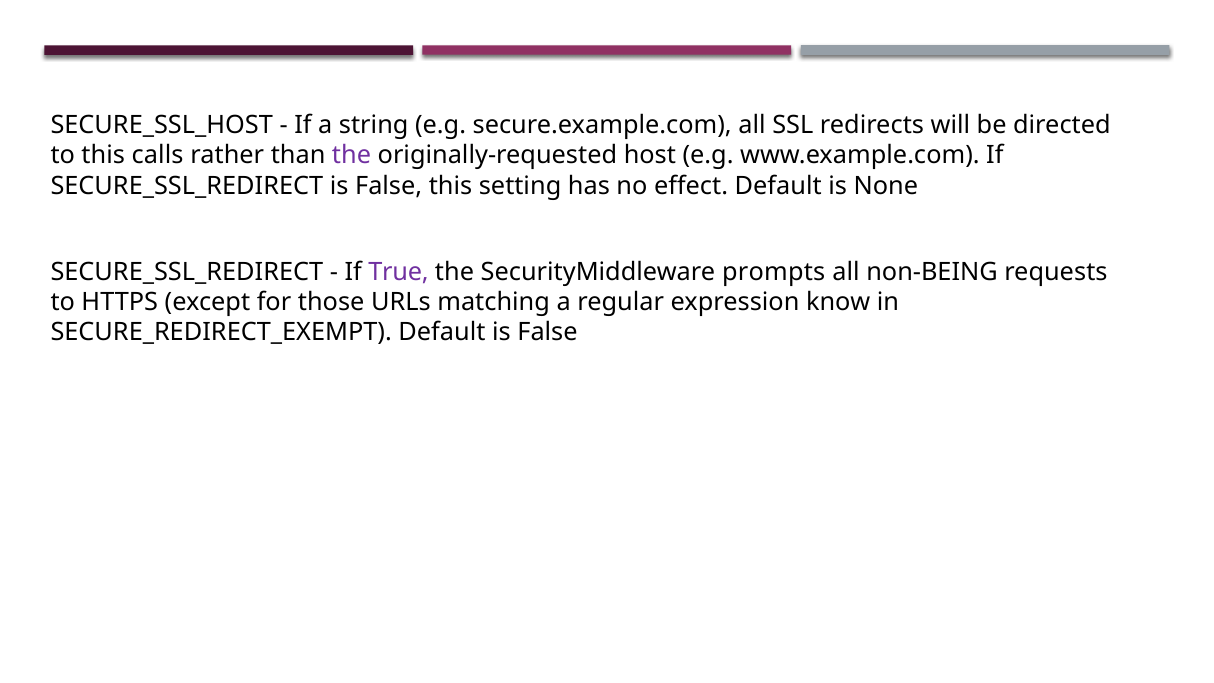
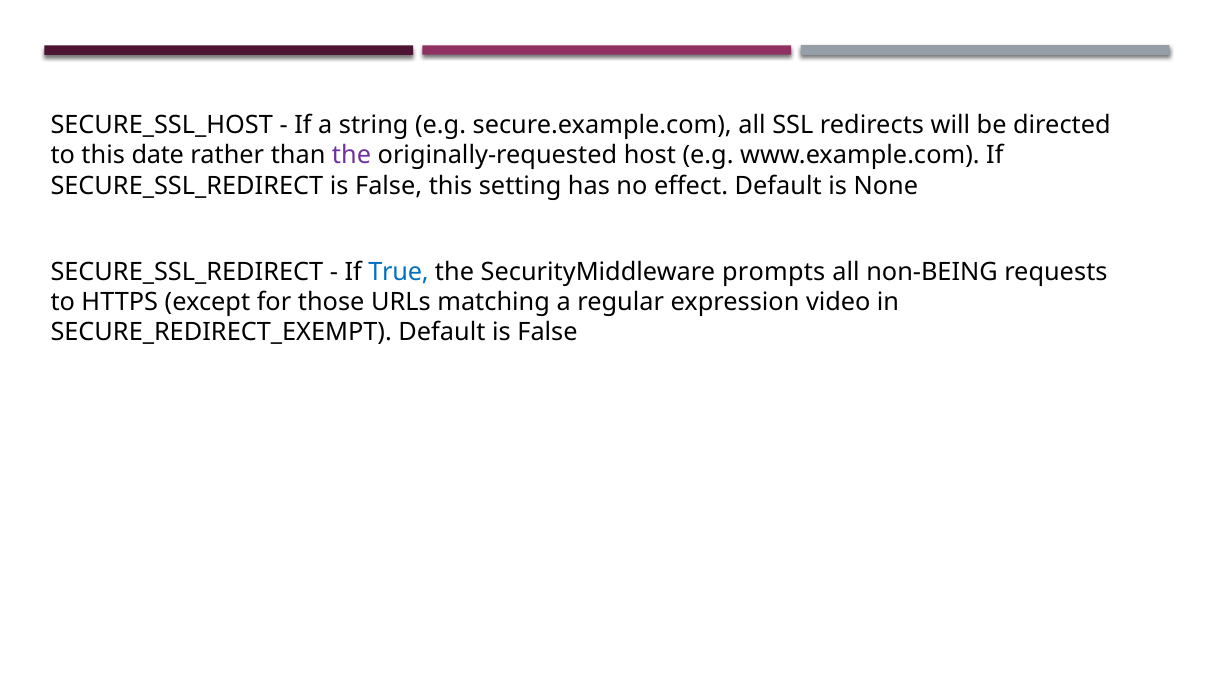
calls: calls -> date (158, 155)
True colour: purple -> blue (399, 272)
know: know -> video (838, 302)
